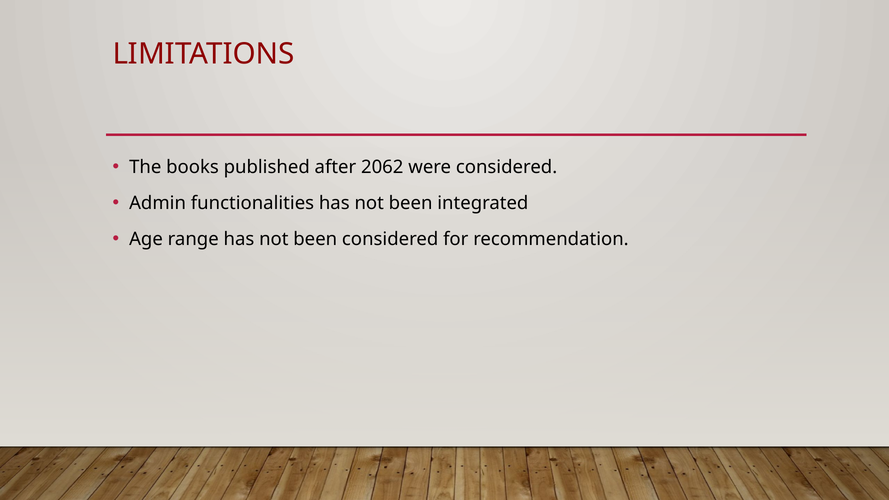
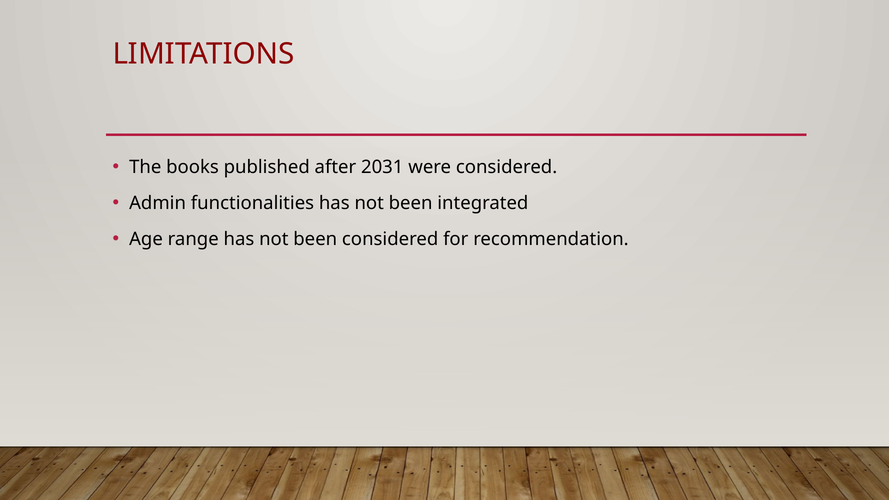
2062: 2062 -> 2031 (382, 167)
